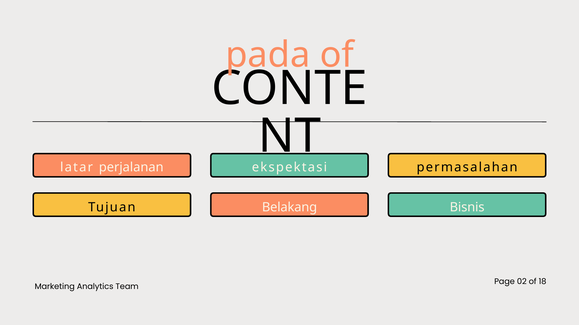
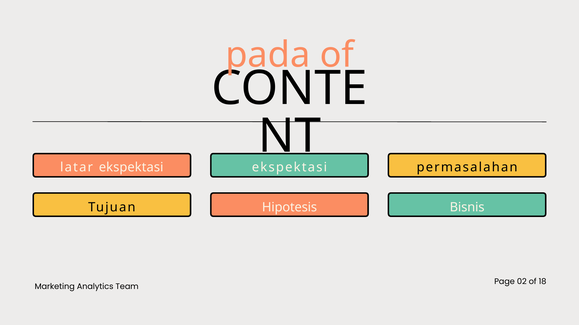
latar perjalanan: perjalanan -> ekspektasi (131, 168)
Belakang: Belakang -> Hipotesis (290, 208)
